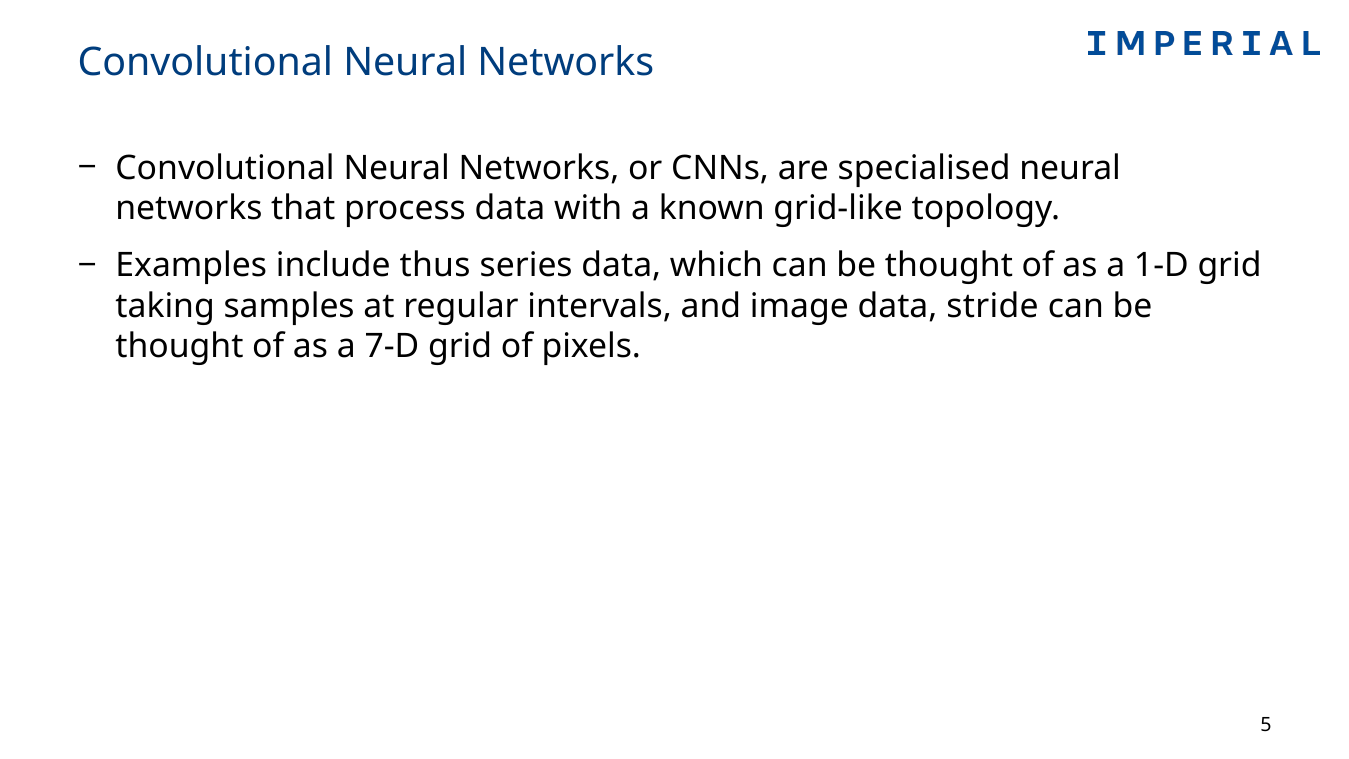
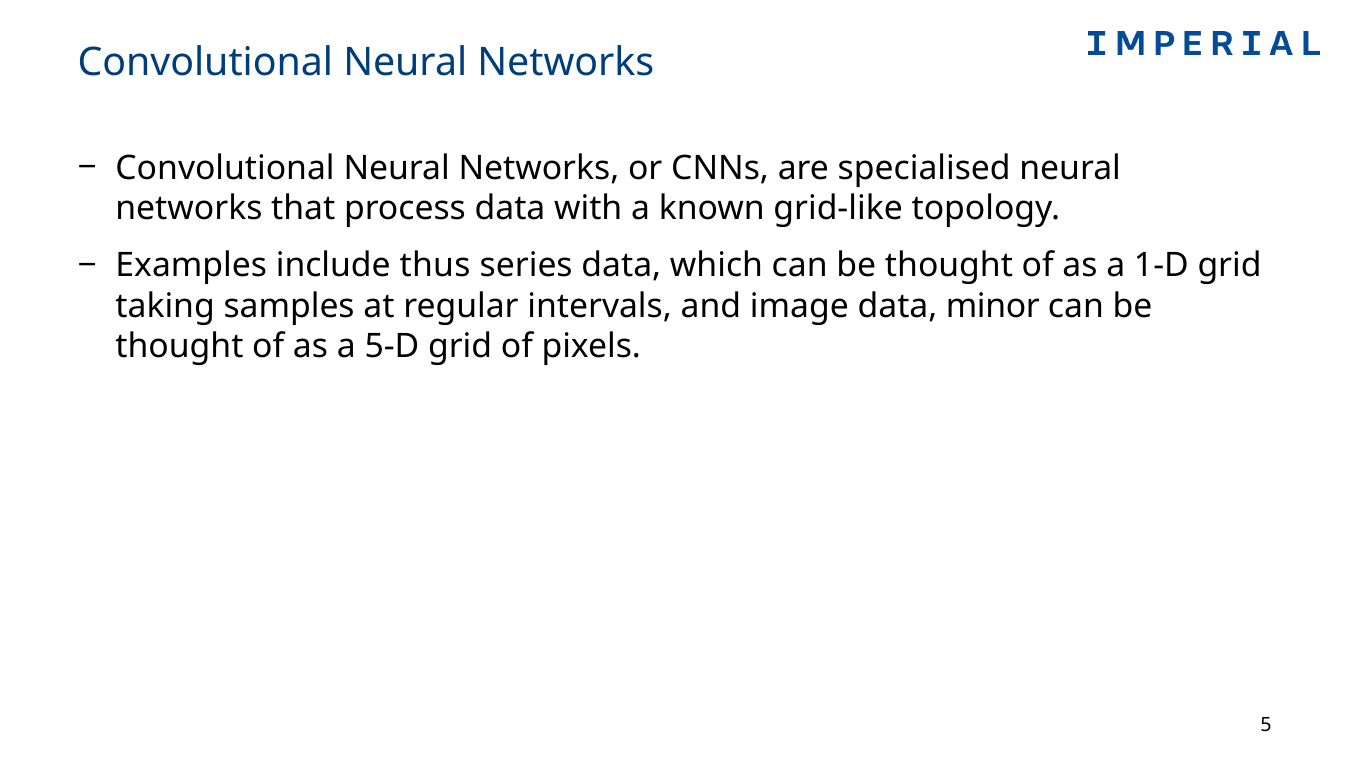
stride: stride -> minor (993, 306)
7-D: 7-D -> 5-D (392, 347)
